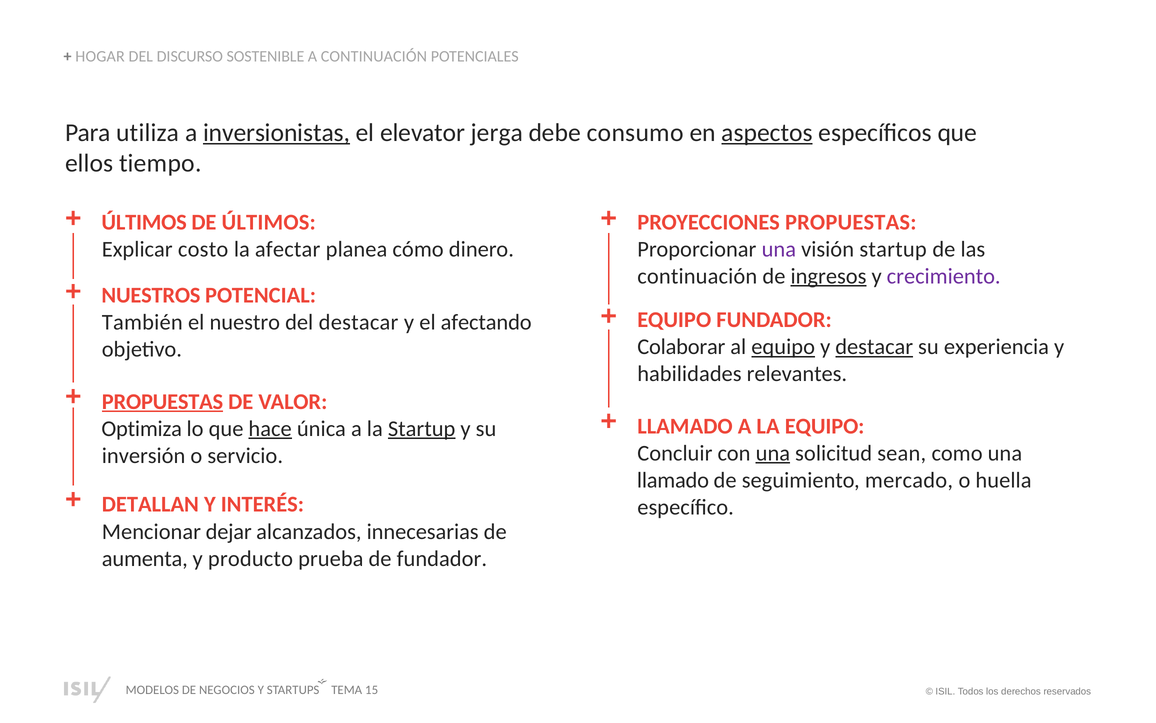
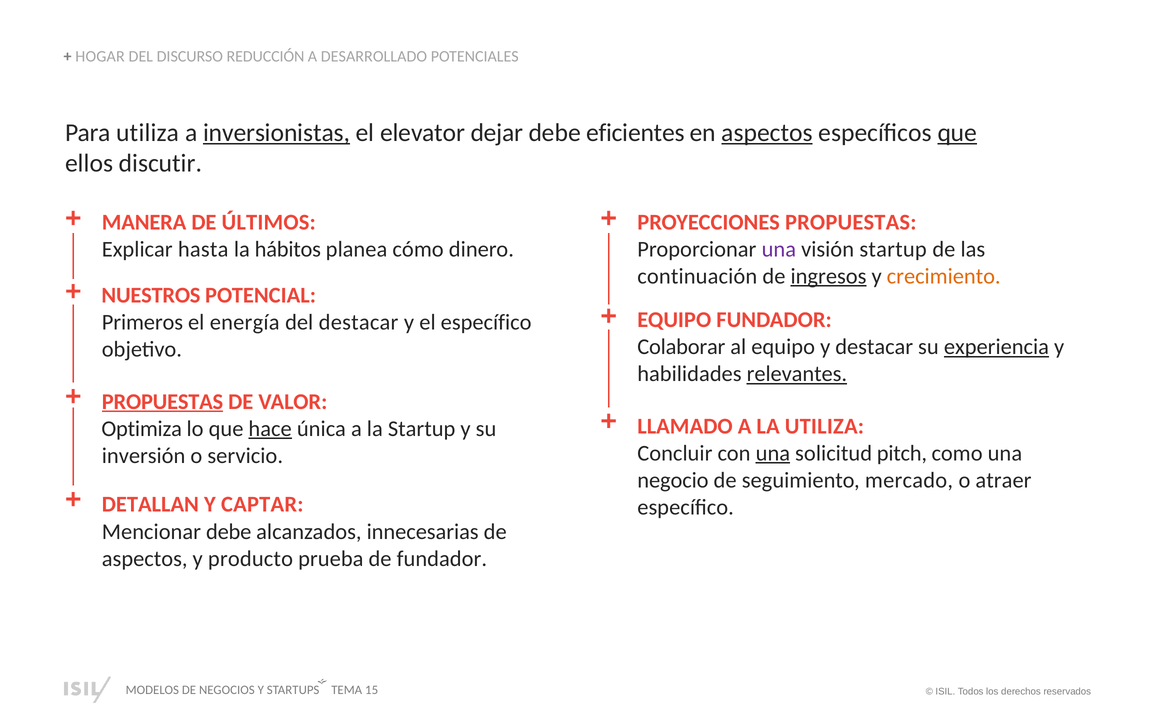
SOSTENIBLE: SOSTENIBLE -> REDUCCIÓN (265, 56)
A CONTINUACIÓN: CONTINUACIÓN -> DESARROLLADO (374, 56)
jerga: jerga -> dejar (497, 133)
consumo: consumo -> eficientes (635, 133)
que underline: none -> present (957, 133)
tiempo: tiempo -> discutir (161, 163)
ÚLTIMOS: ÚLTIMOS -> MANERA (144, 222)
costo: costo -> hasta (203, 249)
afectar: afectar -> hábitos (288, 249)
crecimiento colour: purple -> orange (944, 276)
También: También -> Primeros (142, 322)
nuestro: nuestro -> energía (245, 322)
el afectando: afectando -> específico (486, 322)
equipo underline: present -> none (783, 347)
destacar underline: present -> none (874, 347)
experiencia underline: none -> present (996, 347)
relevantes underline: none -> present (797, 374)
LA EQUIPO: EQUIPO -> UTILIZA (824, 426)
Startup underline: present -> none (422, 428)
sean: sean -> pitch (902, 453)
llamado: llamado -> negocio (673, 480)
huella: huella -> atraer (1004, 480)
INTERÉS: INTERÉS -> CAPTAR (262, 504)
Mencionar dejar: dejar -> debe (229, 531)
aumenta: aumenta -> aspectos (145, 558)
